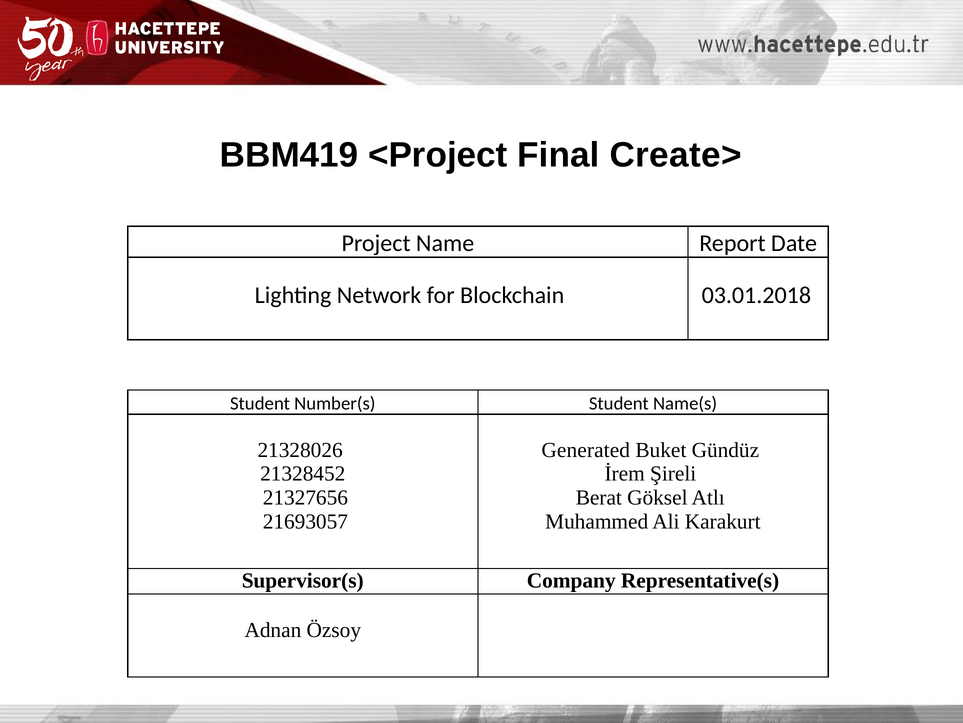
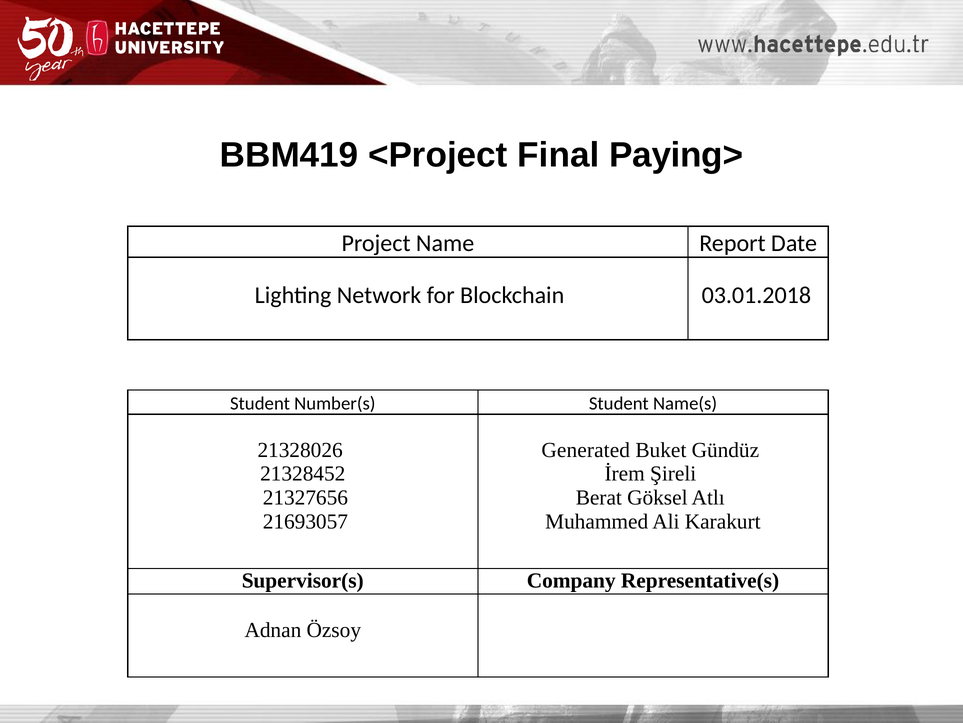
Create>: Create> -> Paying> (676, 155)
